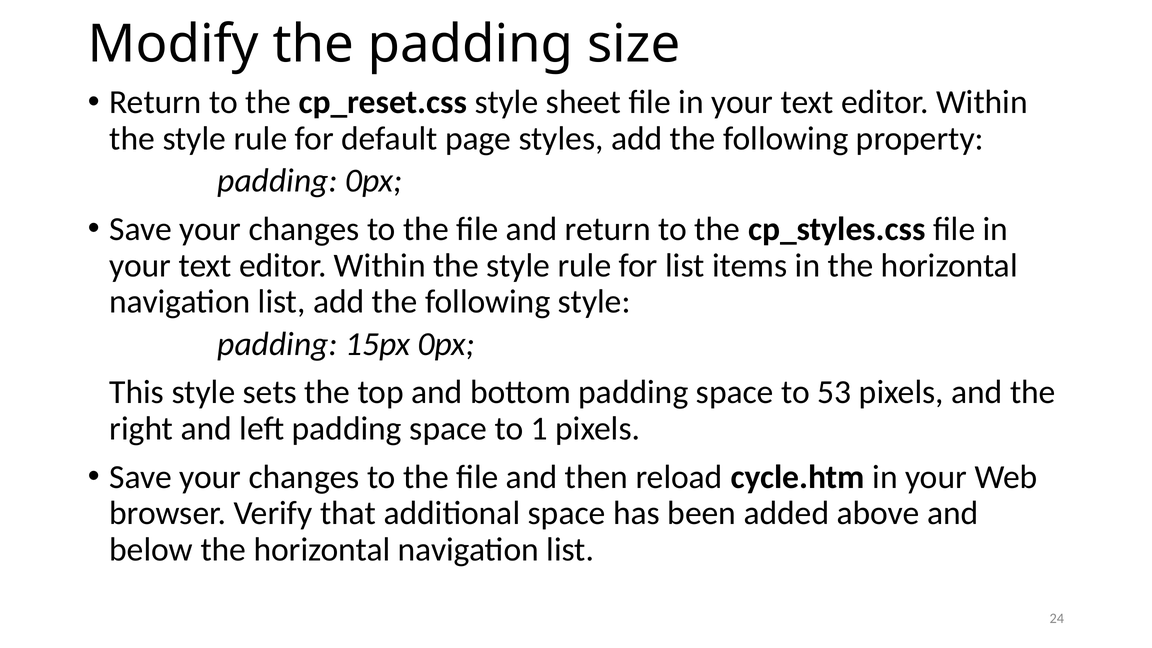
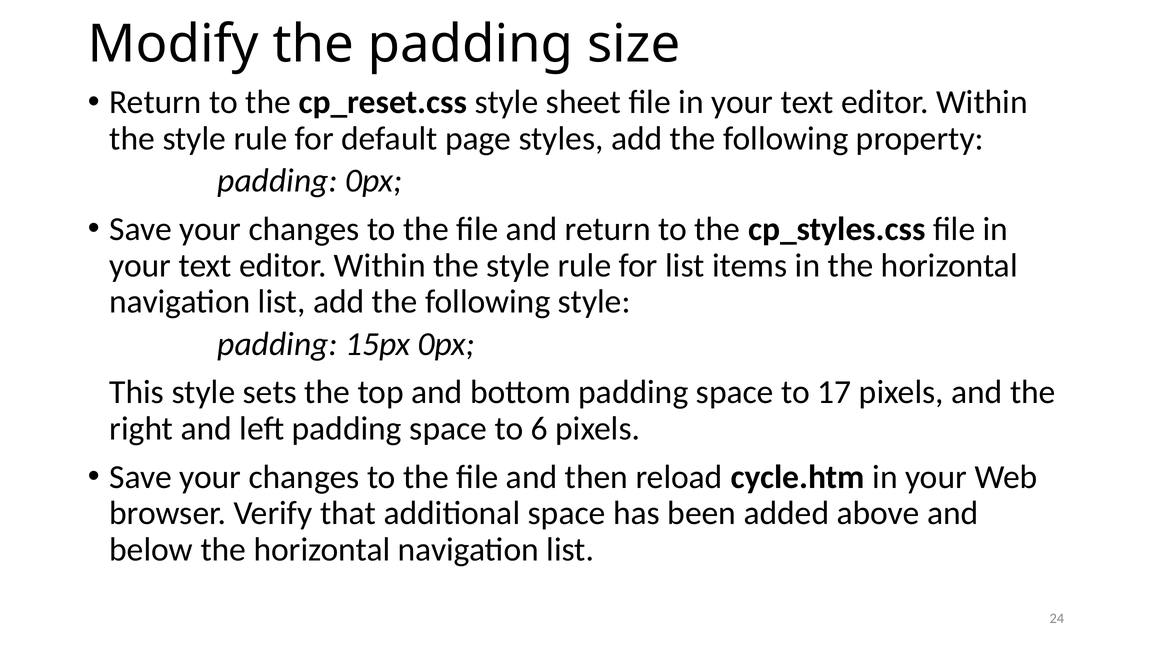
53: 53 -> 17 (834, 392)
1: 1 -> 6 (539, 429)
